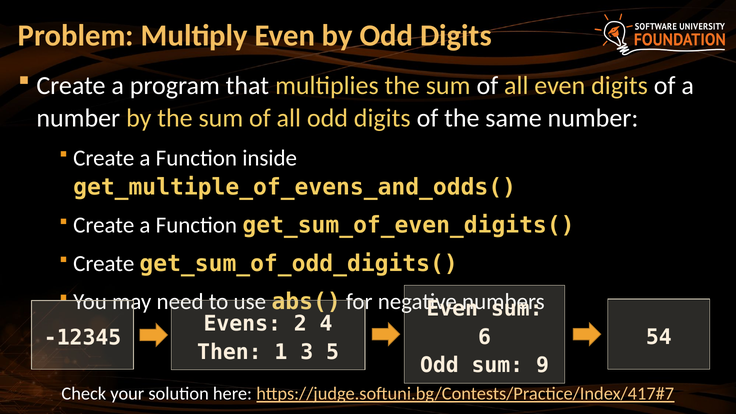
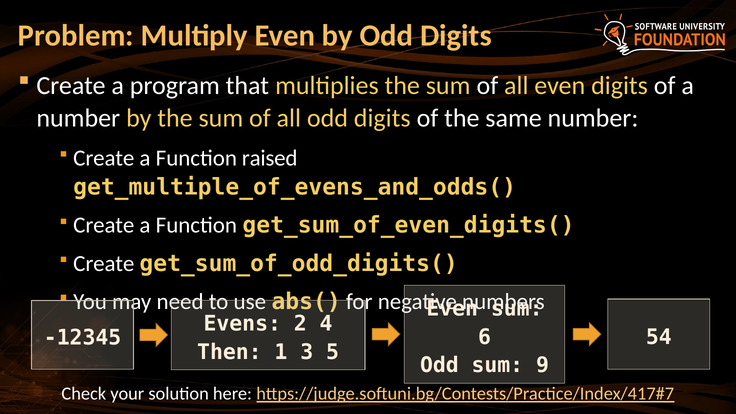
inside: inside -> raised (270, 158)
